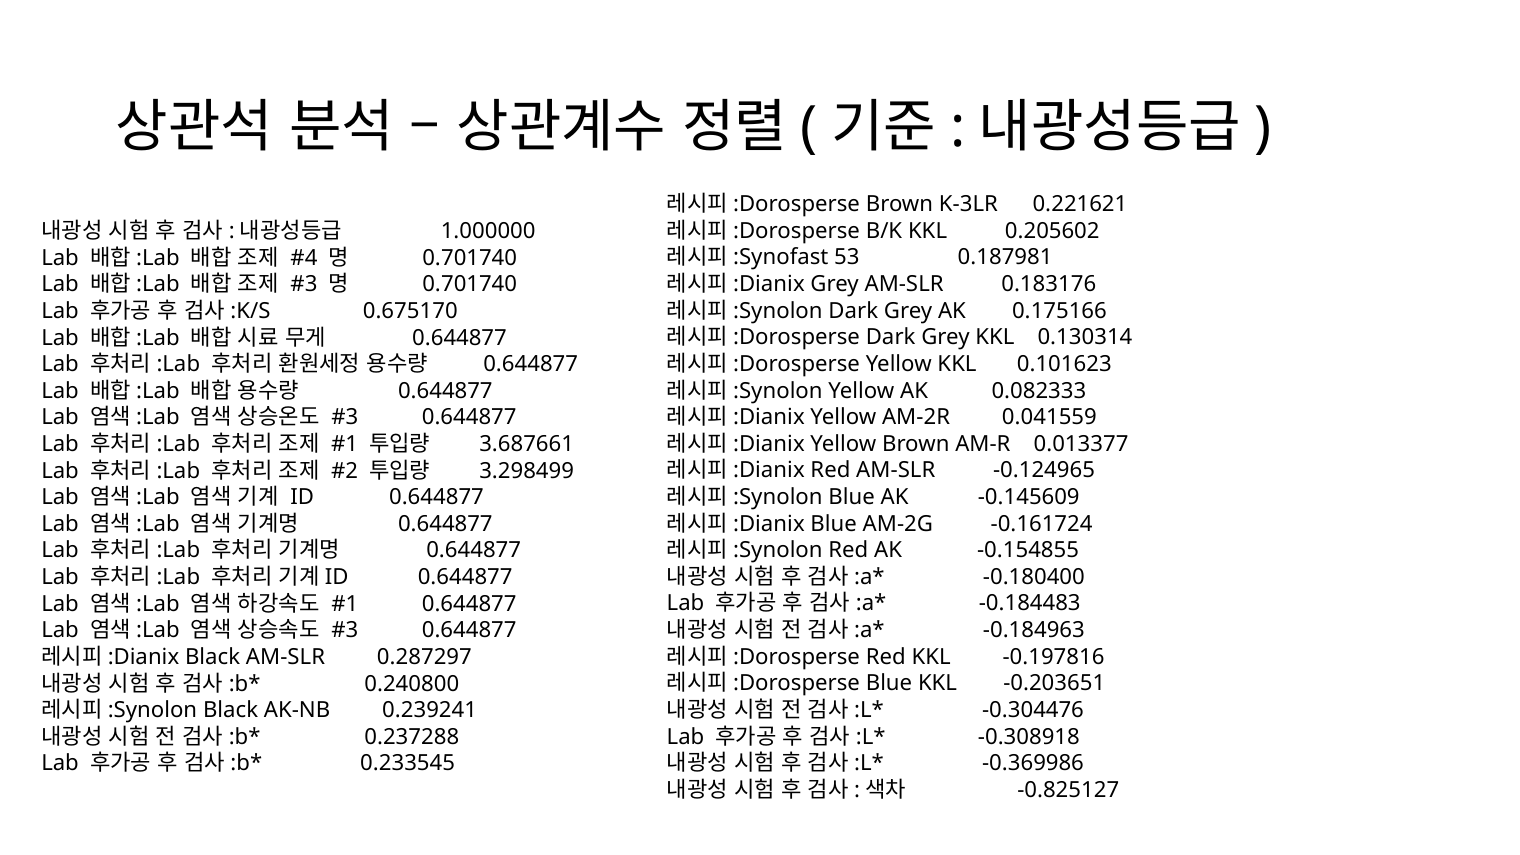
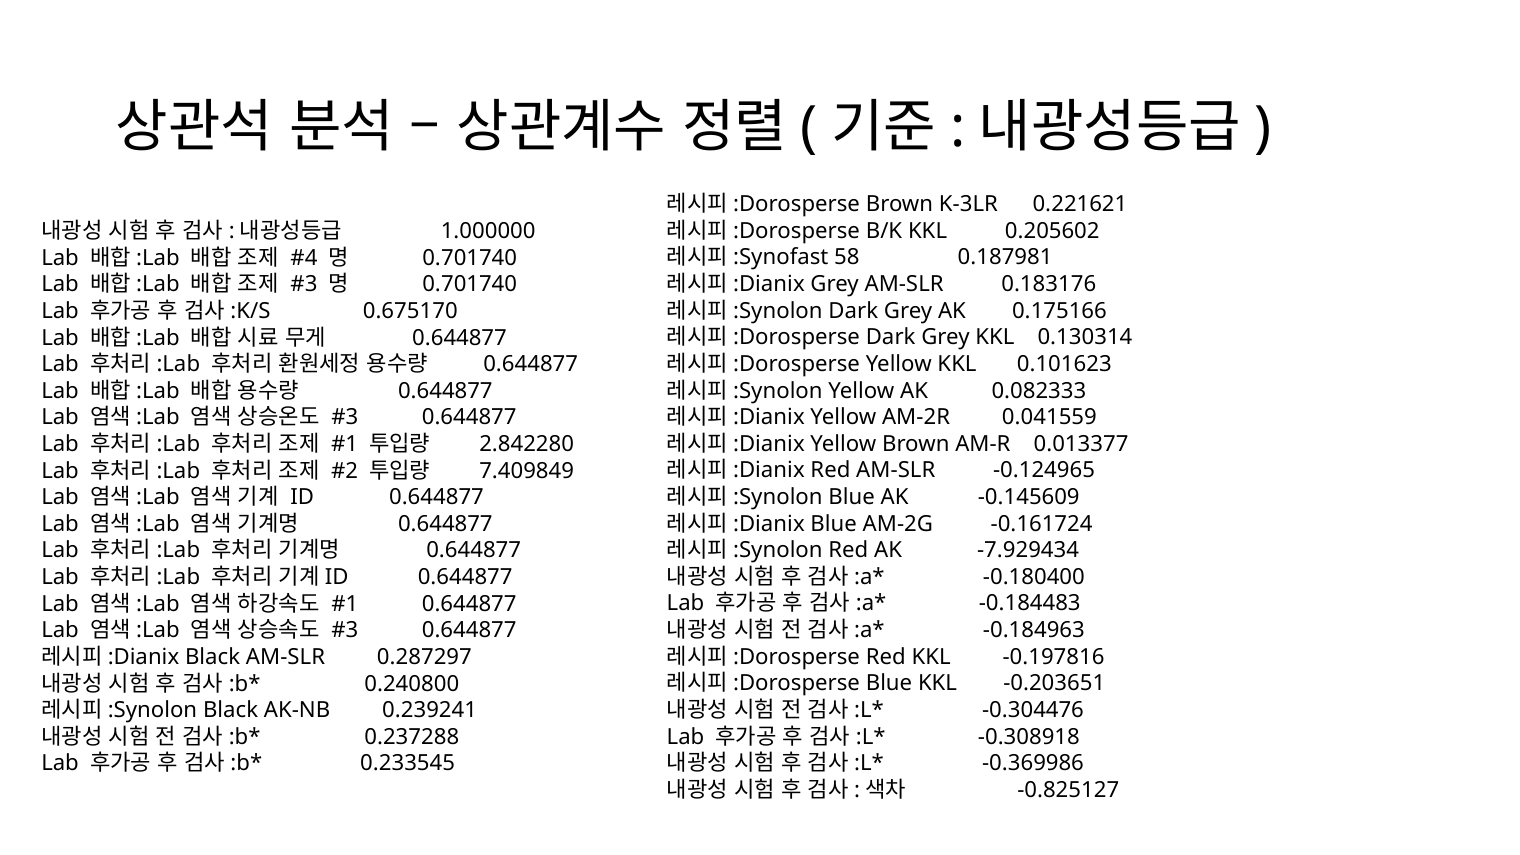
53: 53 -> 58 (847, 258)
3.687661: 3.687661 -> 2.842280 (527, 444)
3.298499: 3.298499 -> 7.409849 (527, 471)
-0.154855: -0.154855 -> -7.929434 (1028, 550)
